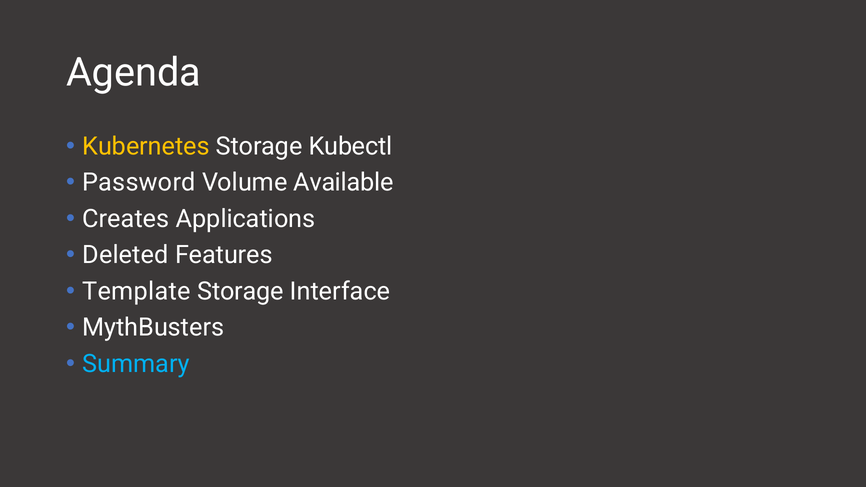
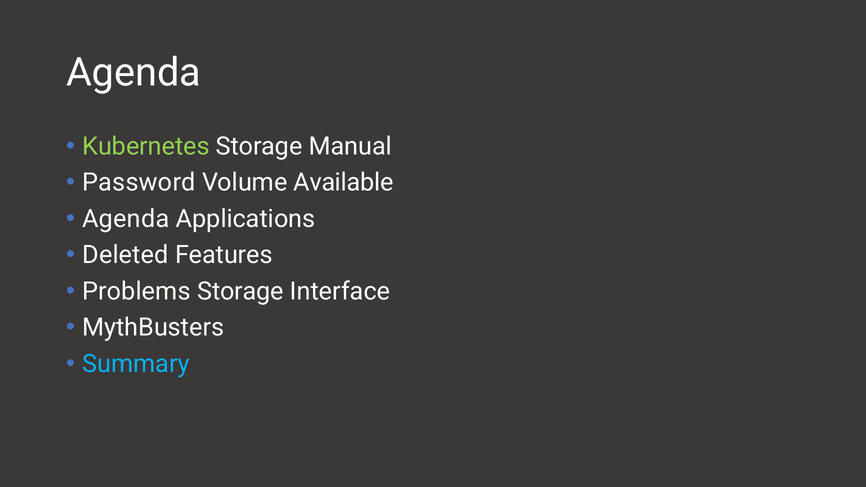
Kubernetes colour: yellow -> light green (146, 146)
Kubectl: Kubectl -> Manual (350, 146)
Creates: Creates -> Agenda (126, 219)
Template: Template -> Problems (137, 291)
